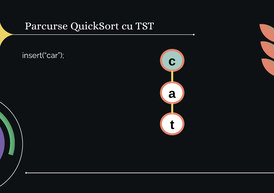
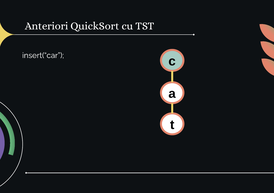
Parcurse: Parcurse -> Anteriori (47, 26)
